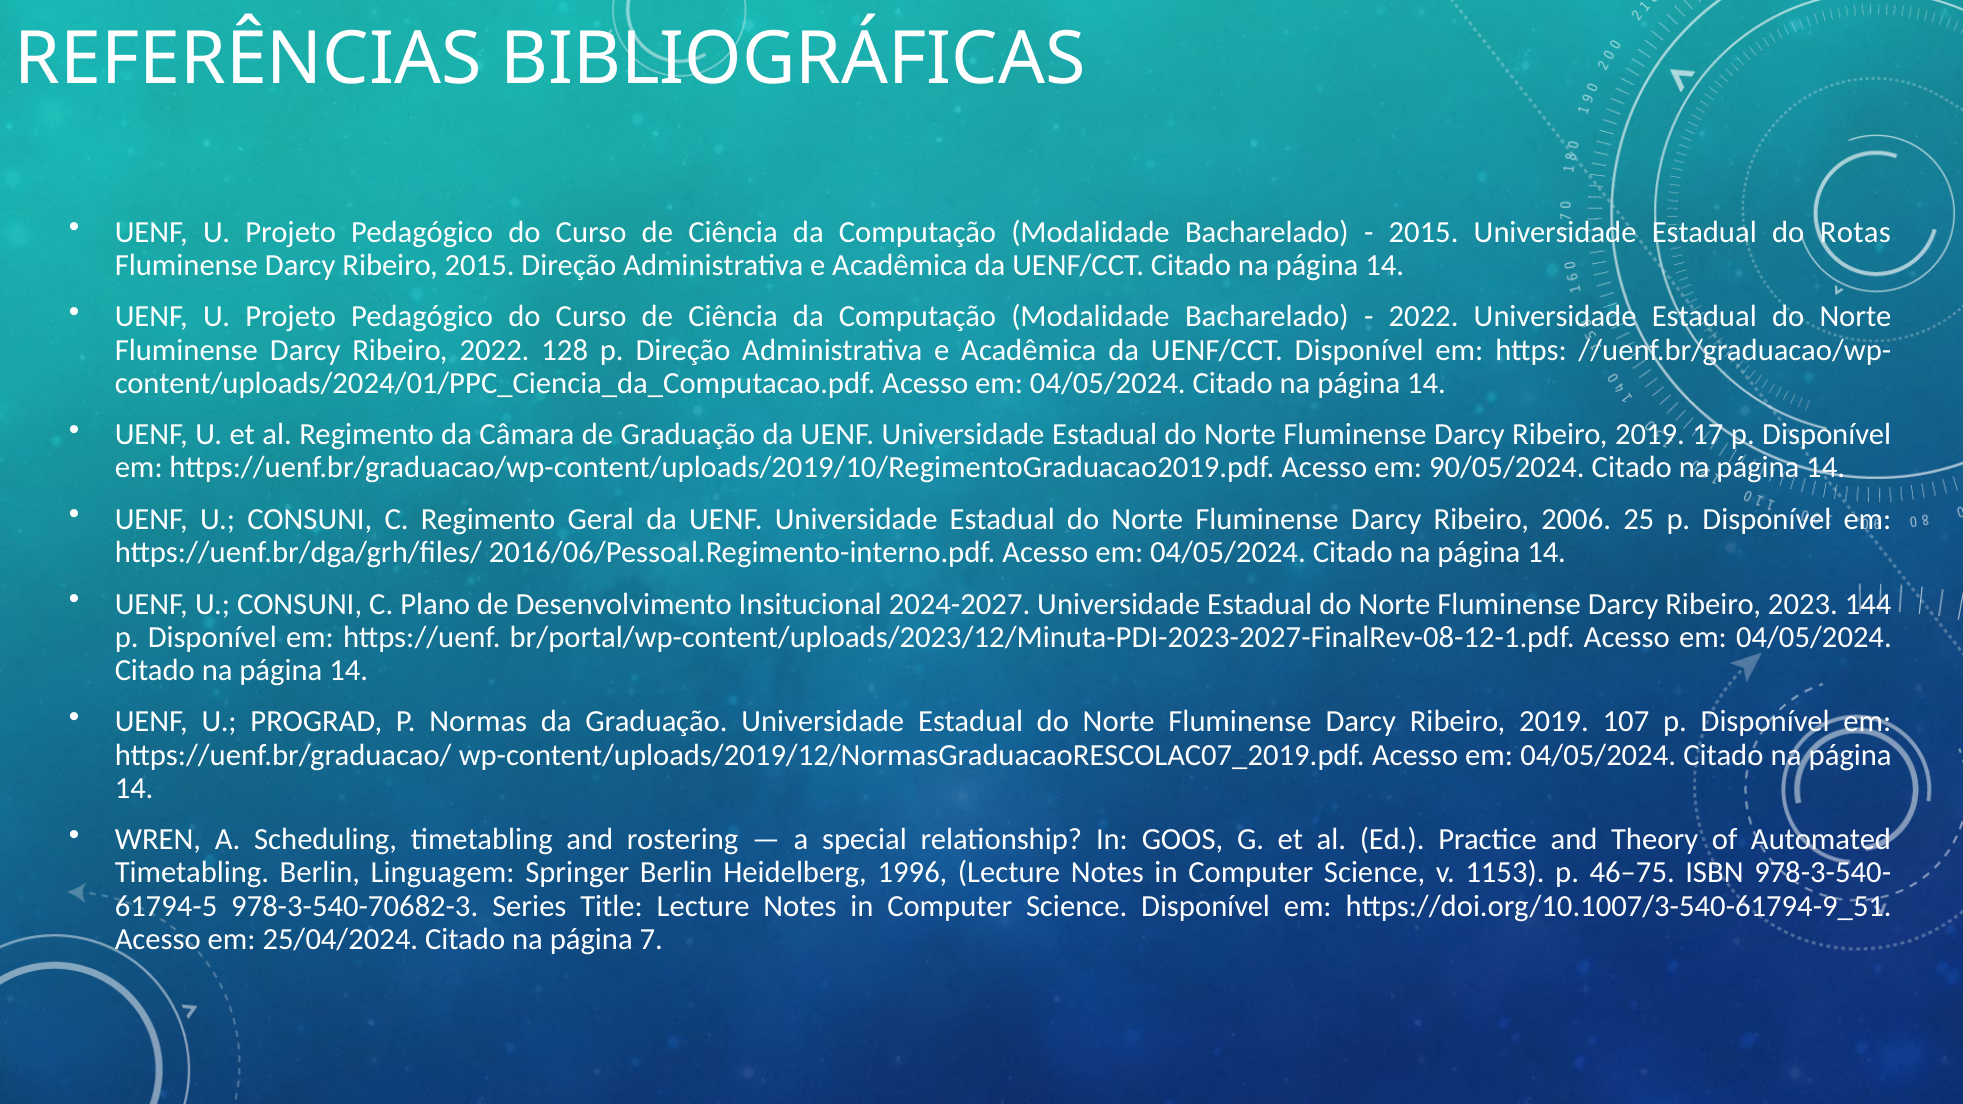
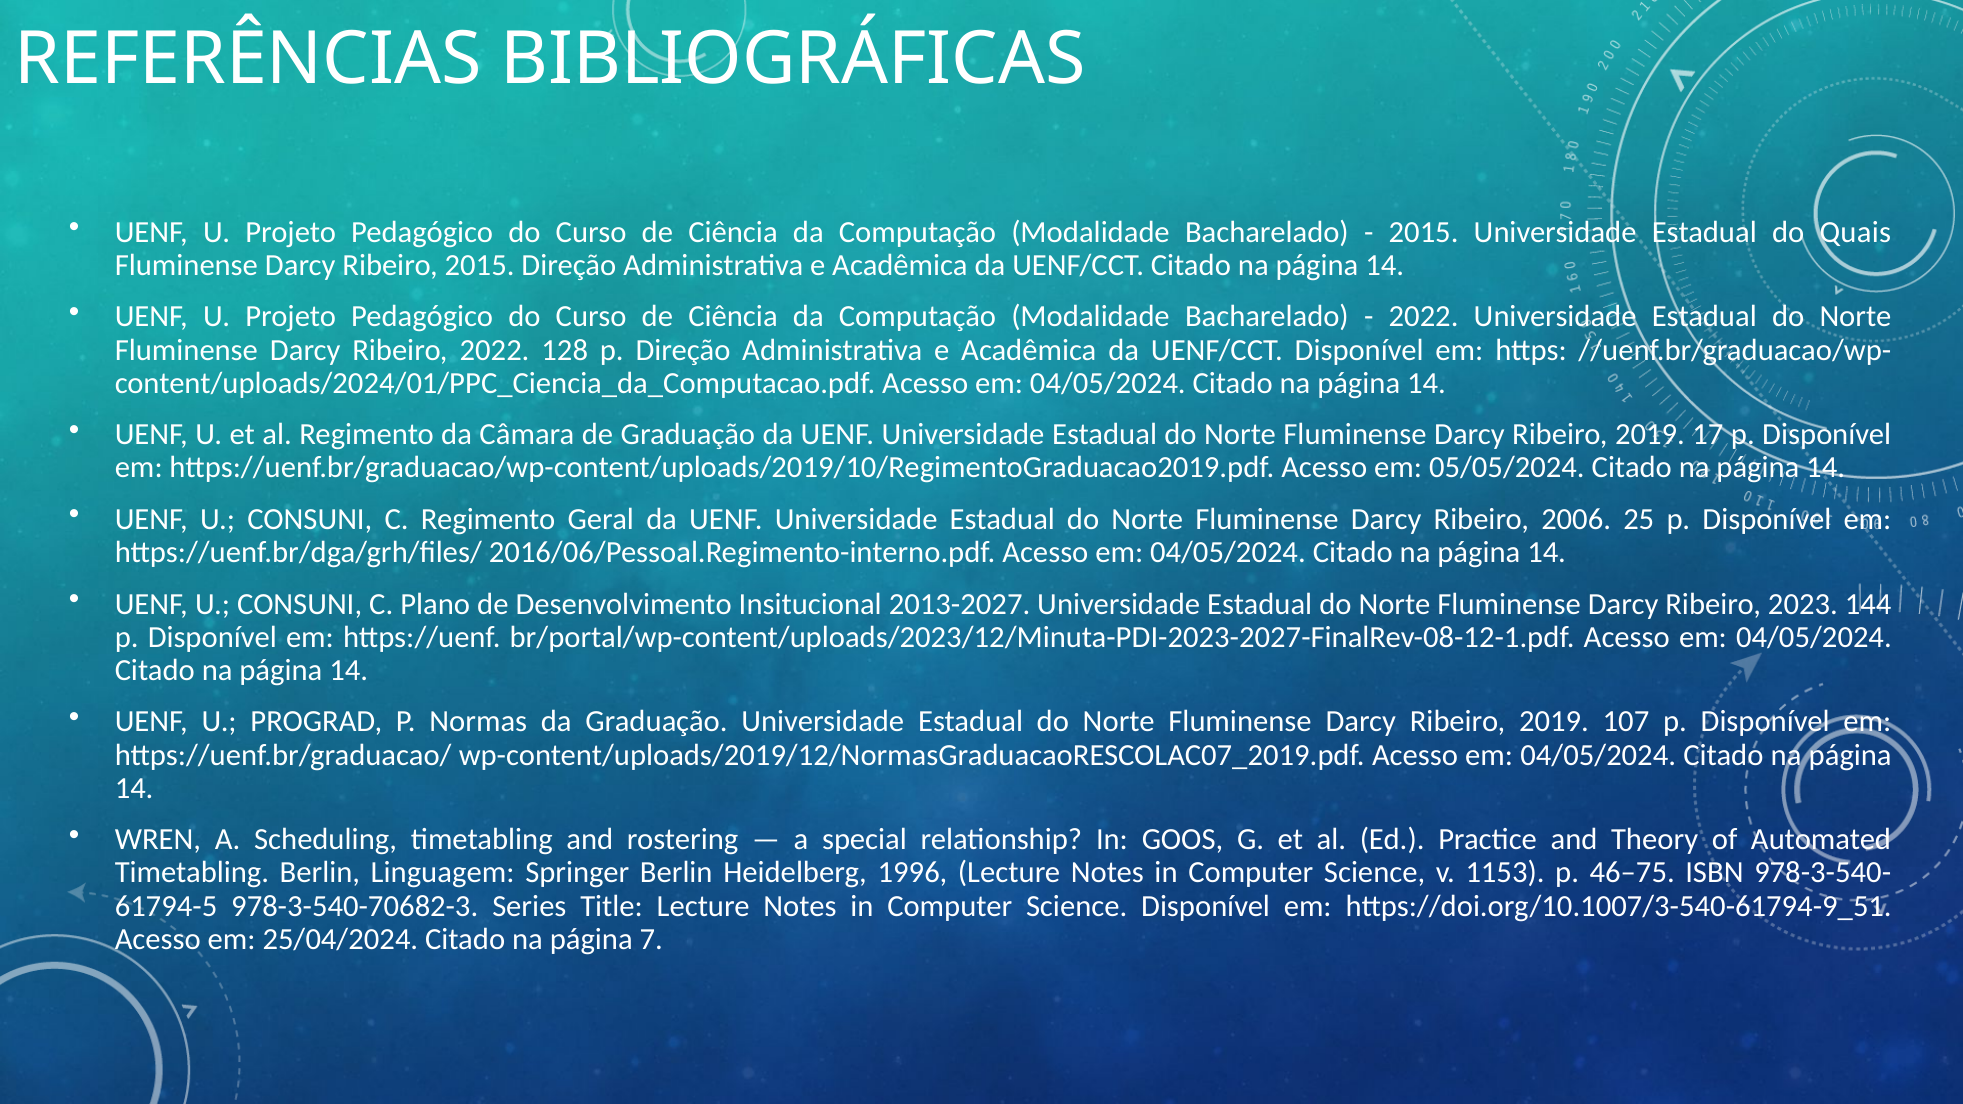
Rotas: Rotas -> Quais (1855, 232)
90/05/2024: 90/05/2024 -> 05/05/2024 (1507, 468)
2024-2027: 2024-2027 -> 2013-2027 (960, 604)
